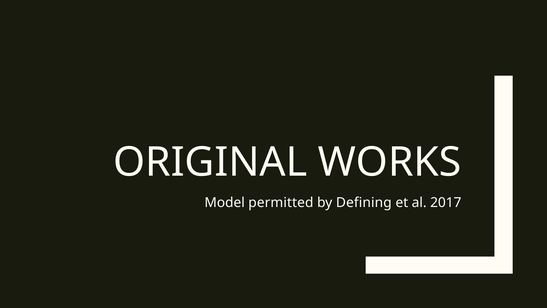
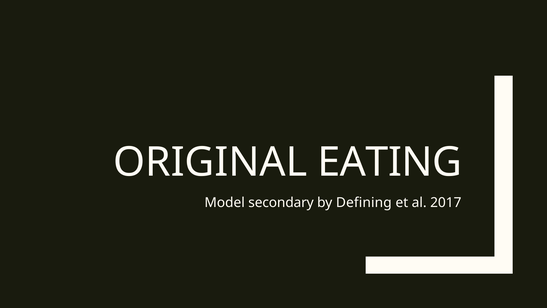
WORKS: WORKS -> EATING (390, 162)
permitted: permitted -> secondary (281, 202)
